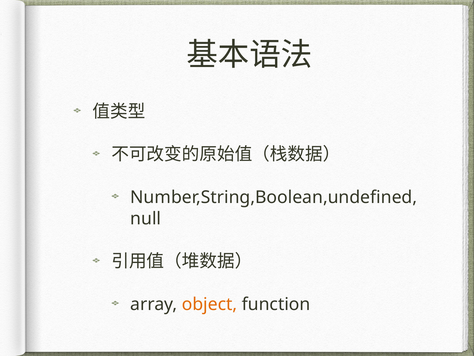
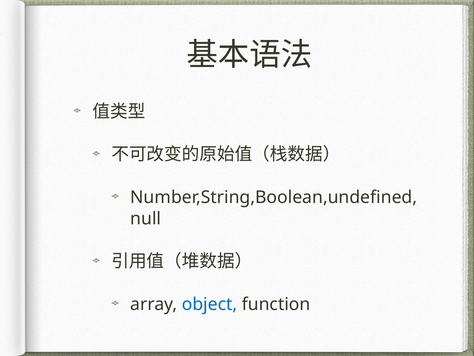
object colour: orange -> blue (210, 304)
